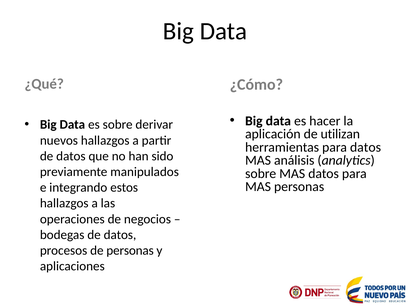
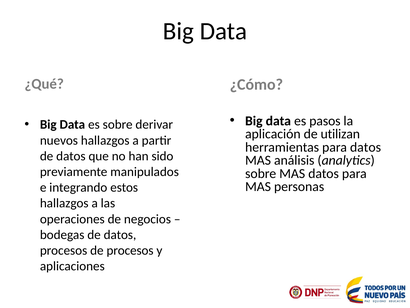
hacer: hacer -> pasos (325, 121)
de personas: personas -> procesos (130, 250)
